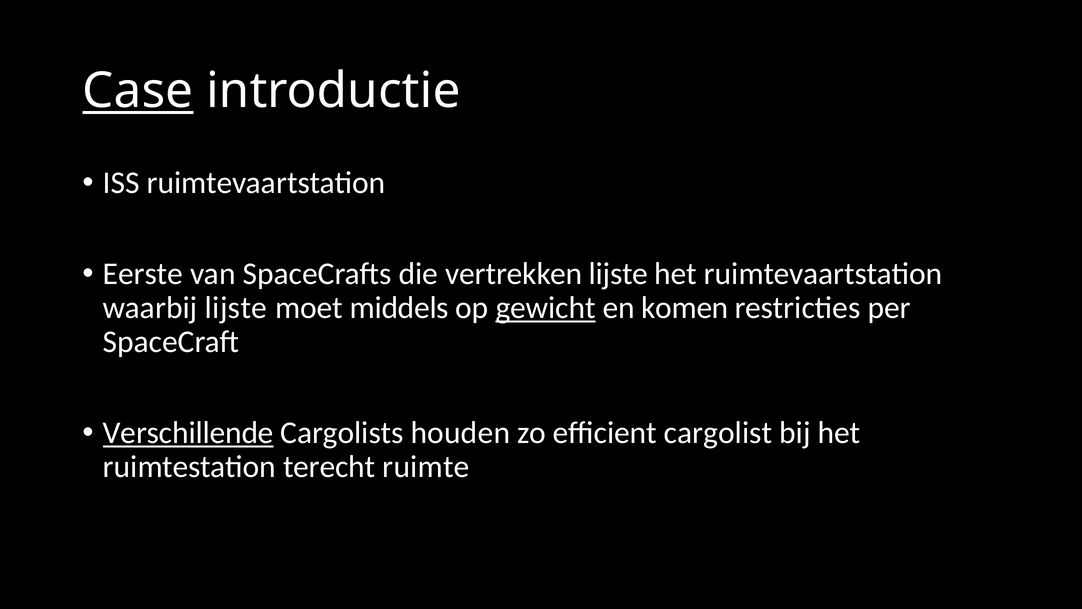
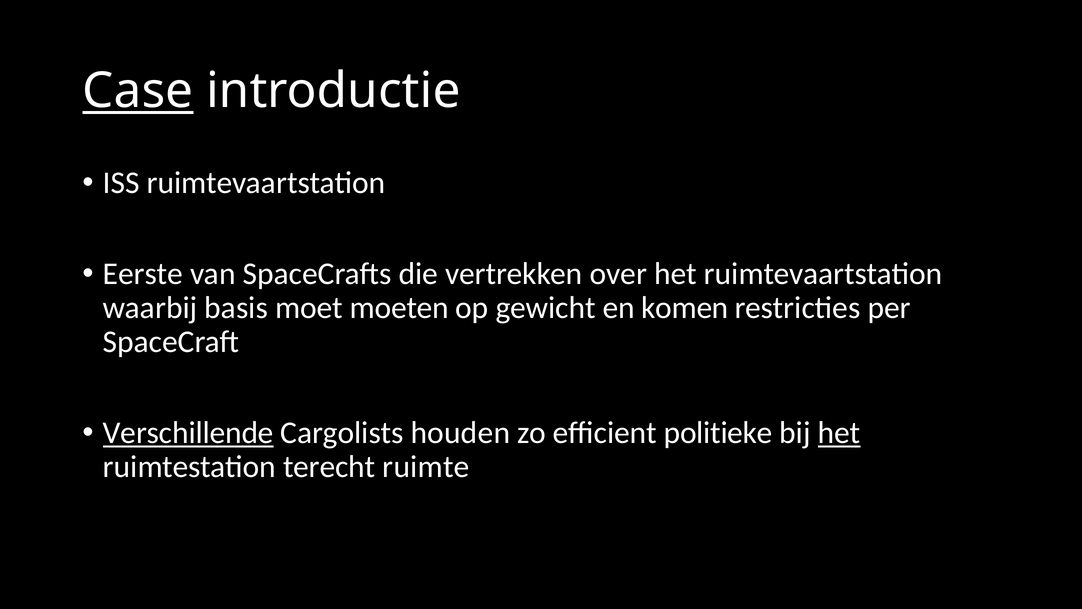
vertrekken lijste: lijste -> over (618, 274)
waarbij lijste: lijste -> basis (236, 308)
middels: middels -> moeten (399, 308)
gewicht underline: present -> none (546, 308)
cargolist: cargolist -> politieke (718, 433)
het underline: none -> present (839, 433)
